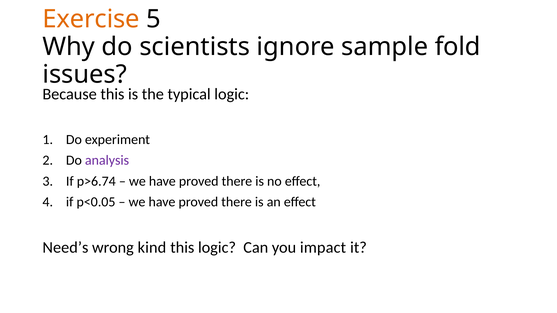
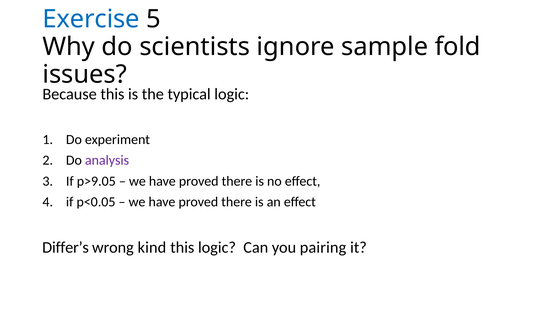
Exercise colour: orange -> blue (91, 19)
p>6.74: p>6.74 -> p>9.05 (96, 181)
Need’s: Need’s -> Differ’s (66, 248)
impact: impact -> pairing (323, 248)
